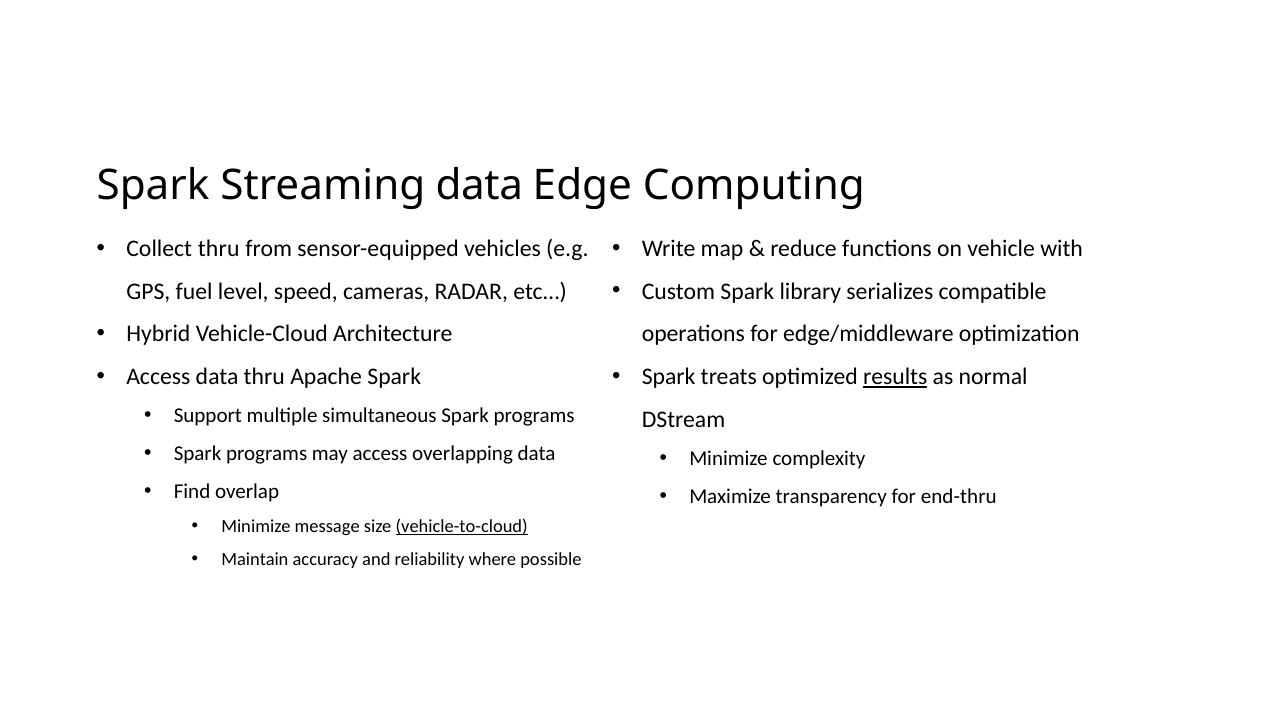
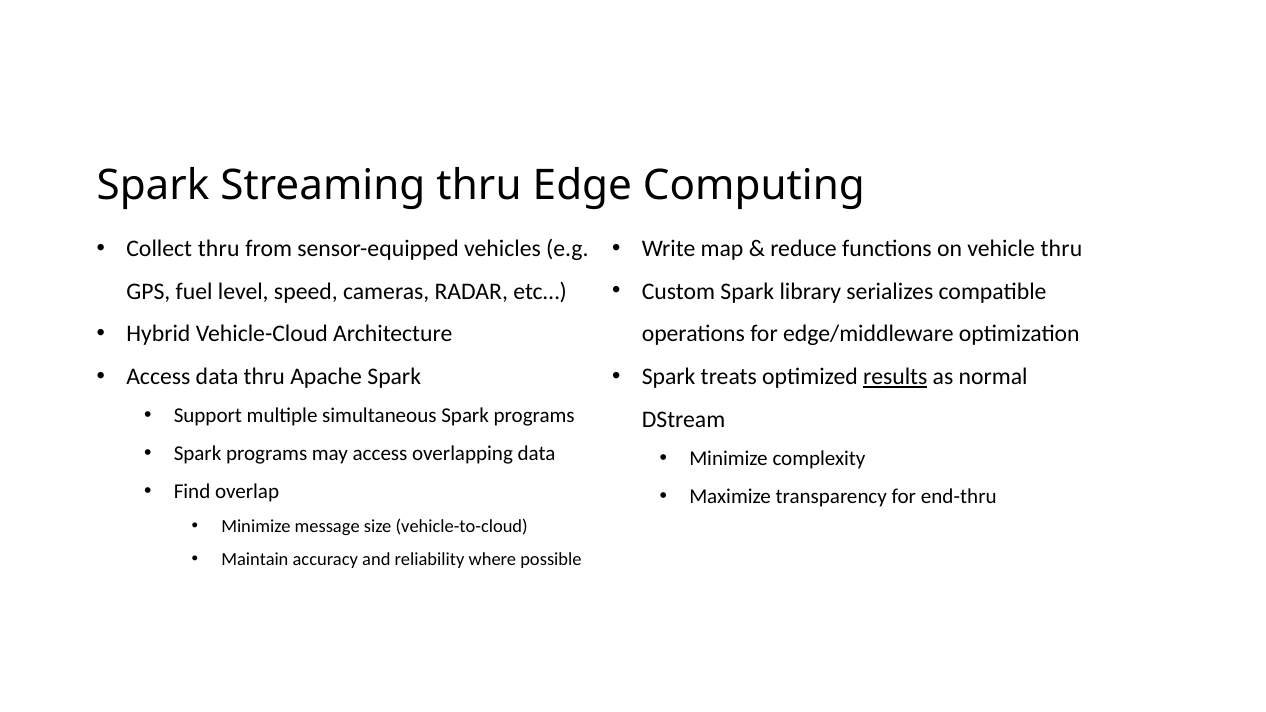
Streaming data: data -> thru (479, 186)
vehicle with: with -> thru (1061, 248)
vehicle-to-cloud underline: present -> none (462, 527)
